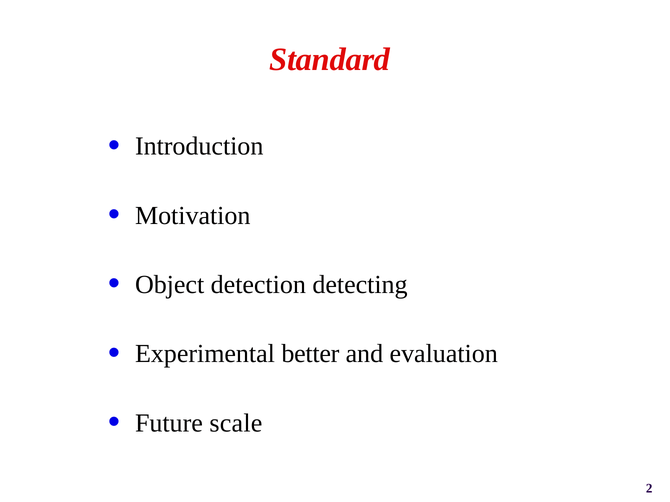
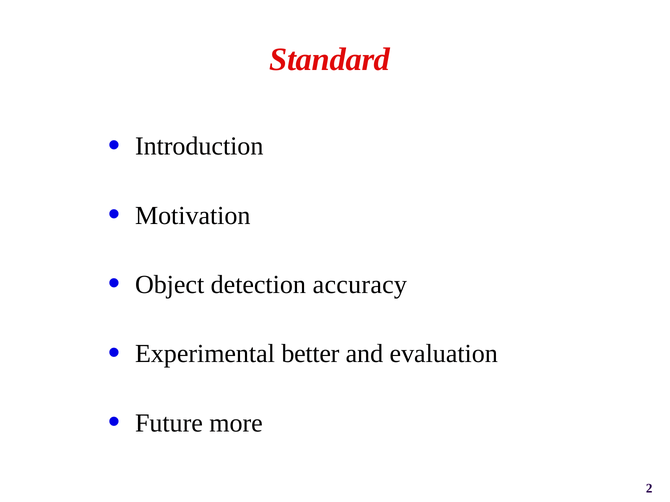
detecting: detecting -> accuracy (360, 285)
scale: scale -> more (236, 423)
